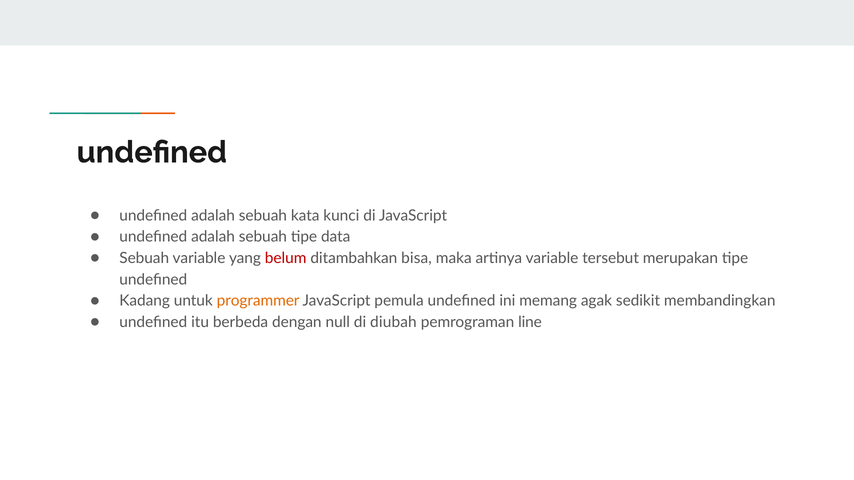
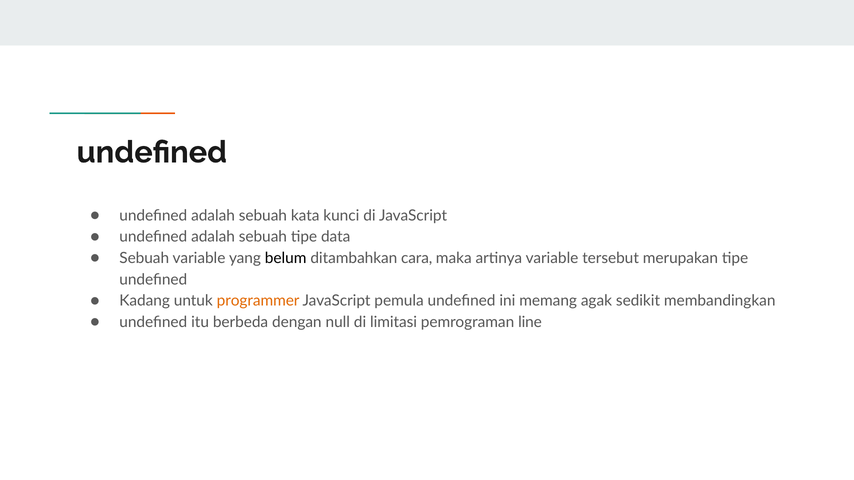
belum colour: red -> black (286, 258)
bisa: bisa -> cara (417, 258)
diubah: diubah -> limitasi (394, 322)
